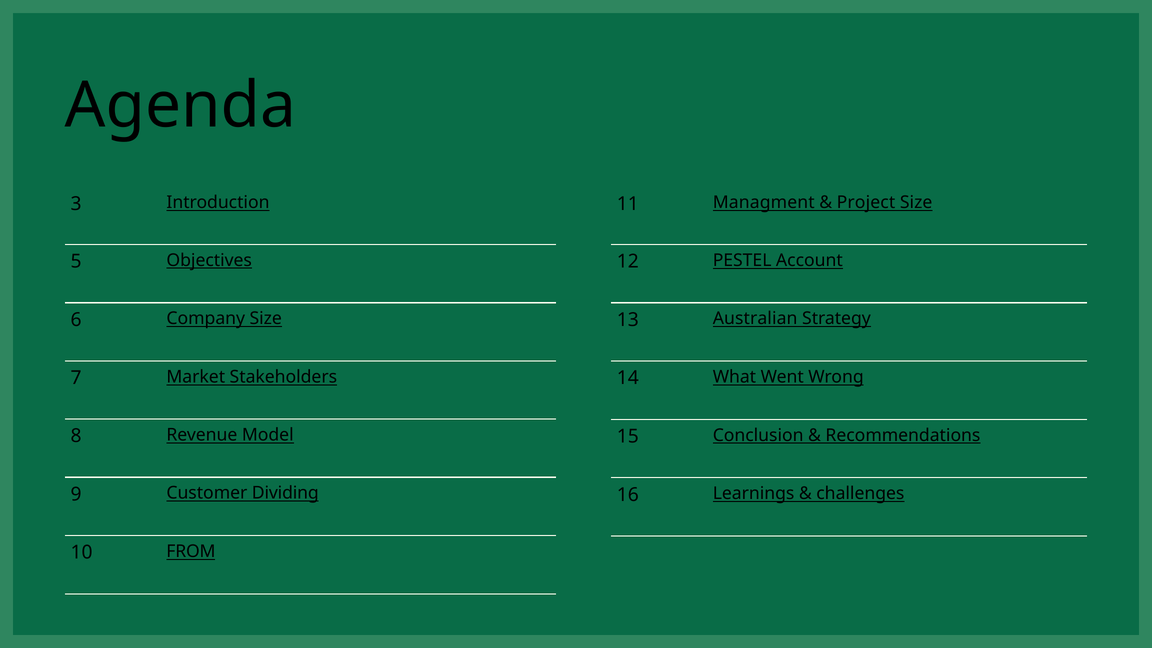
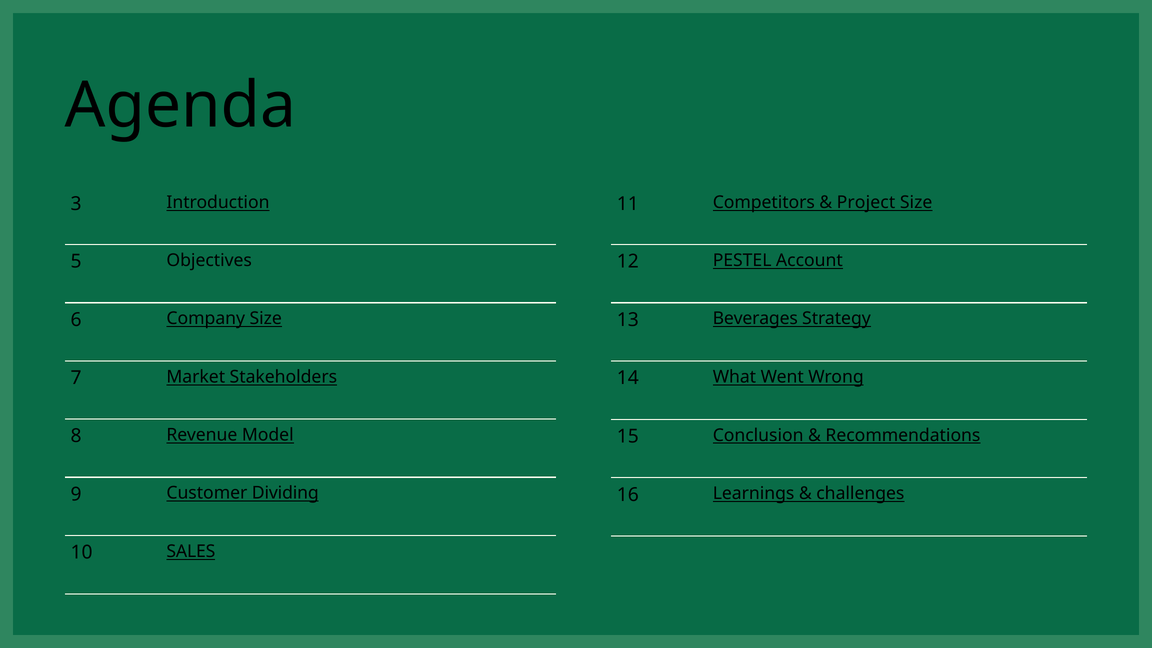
Managment: Managment -> Competitors (764, 203)
Objectives underline: present -> none (209, 260)
Australian: Australian -> Beverages (755, 319)
FROM: FROM -> SALES (191, 551)
